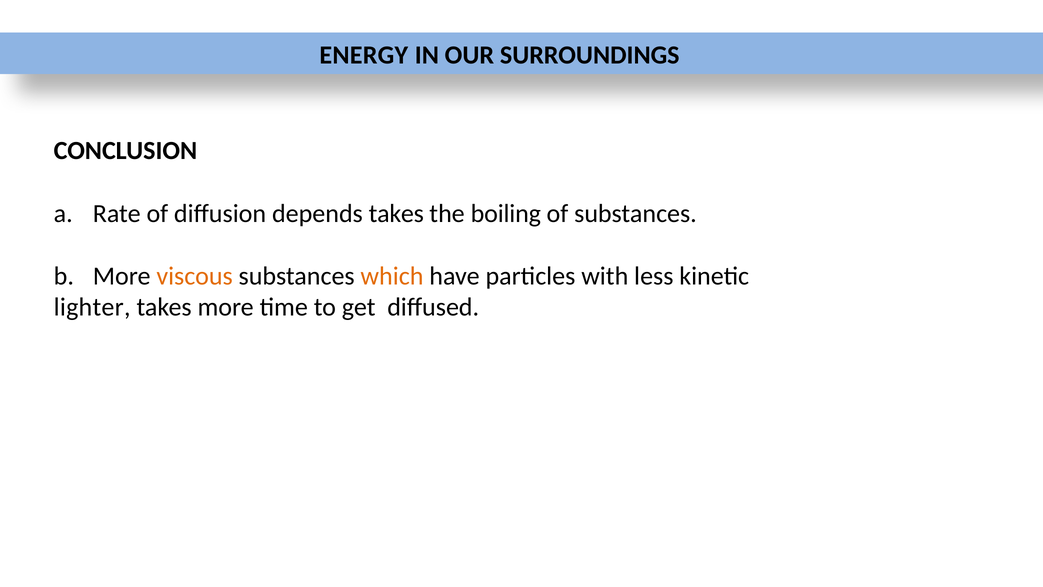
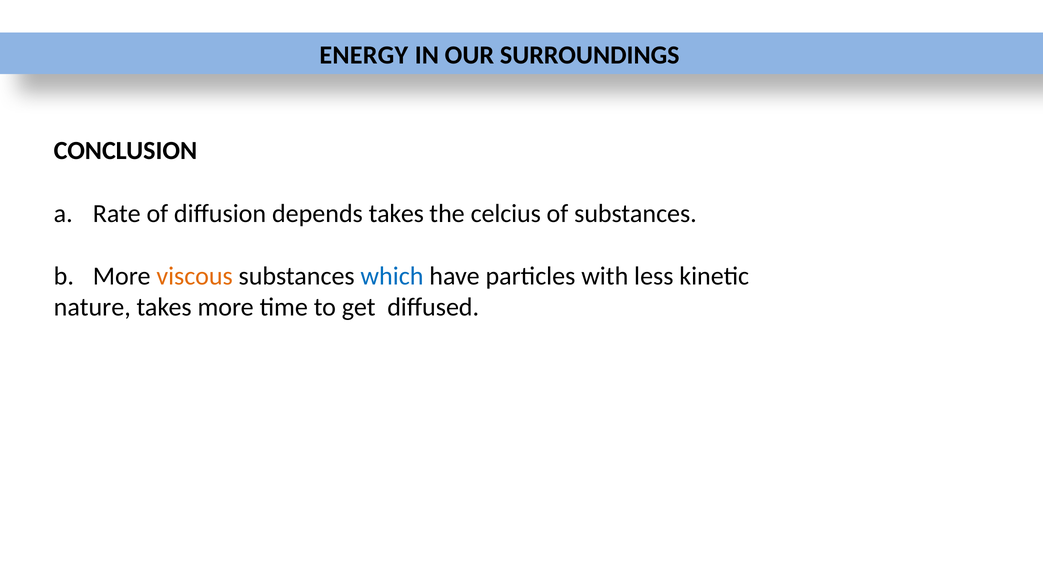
boiling: boiling -> celcius (506, 213)
which colour: orange -> blue (392, 276)
lighter: lighter -> nature (92, 307)
